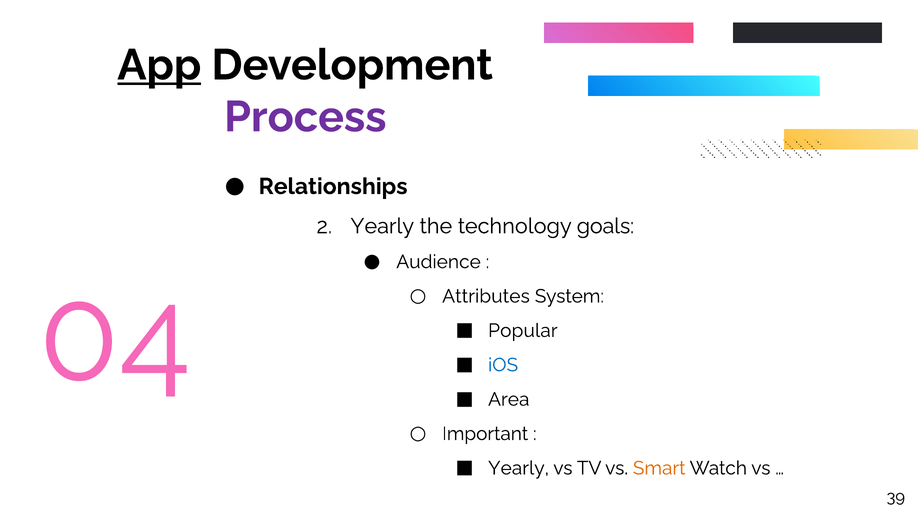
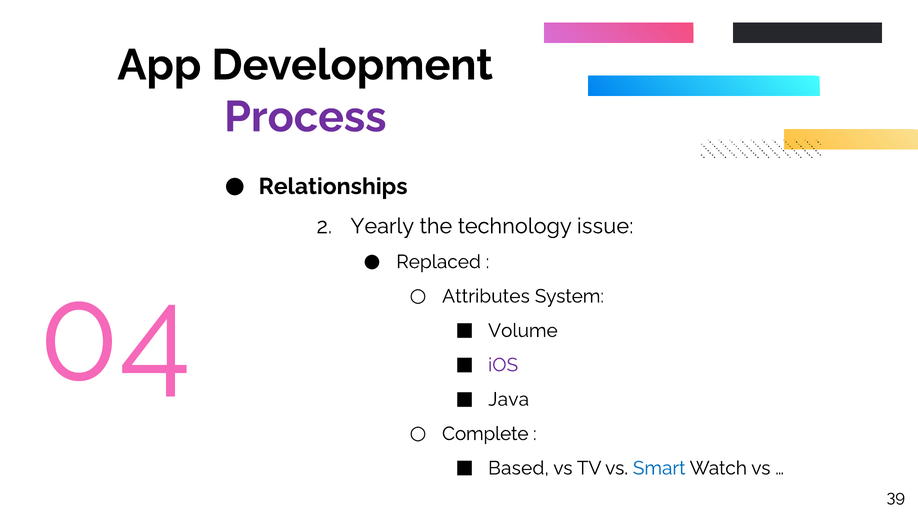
App underline: present -> none (159, 65)
goals: goals -> issue (605, 226)
Audience: Audience -> Replaced (439, 262)
Popular: Popular -> Volume (523, 331)
iOS colour: blue -> purple (503, 365)
Area: Area -> Java (509, 400)
Important: Important -> Complete (485, 434)
Yearly: Yearly -> Based (518, 468)
Smart colour: orange -> blue (659, 468)
